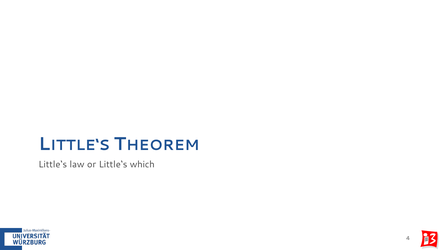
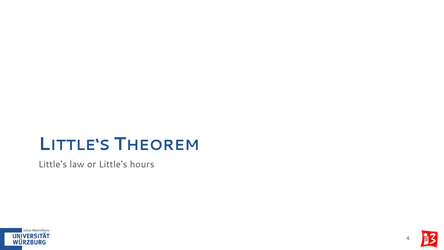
which: which -> hours (142, 164)
